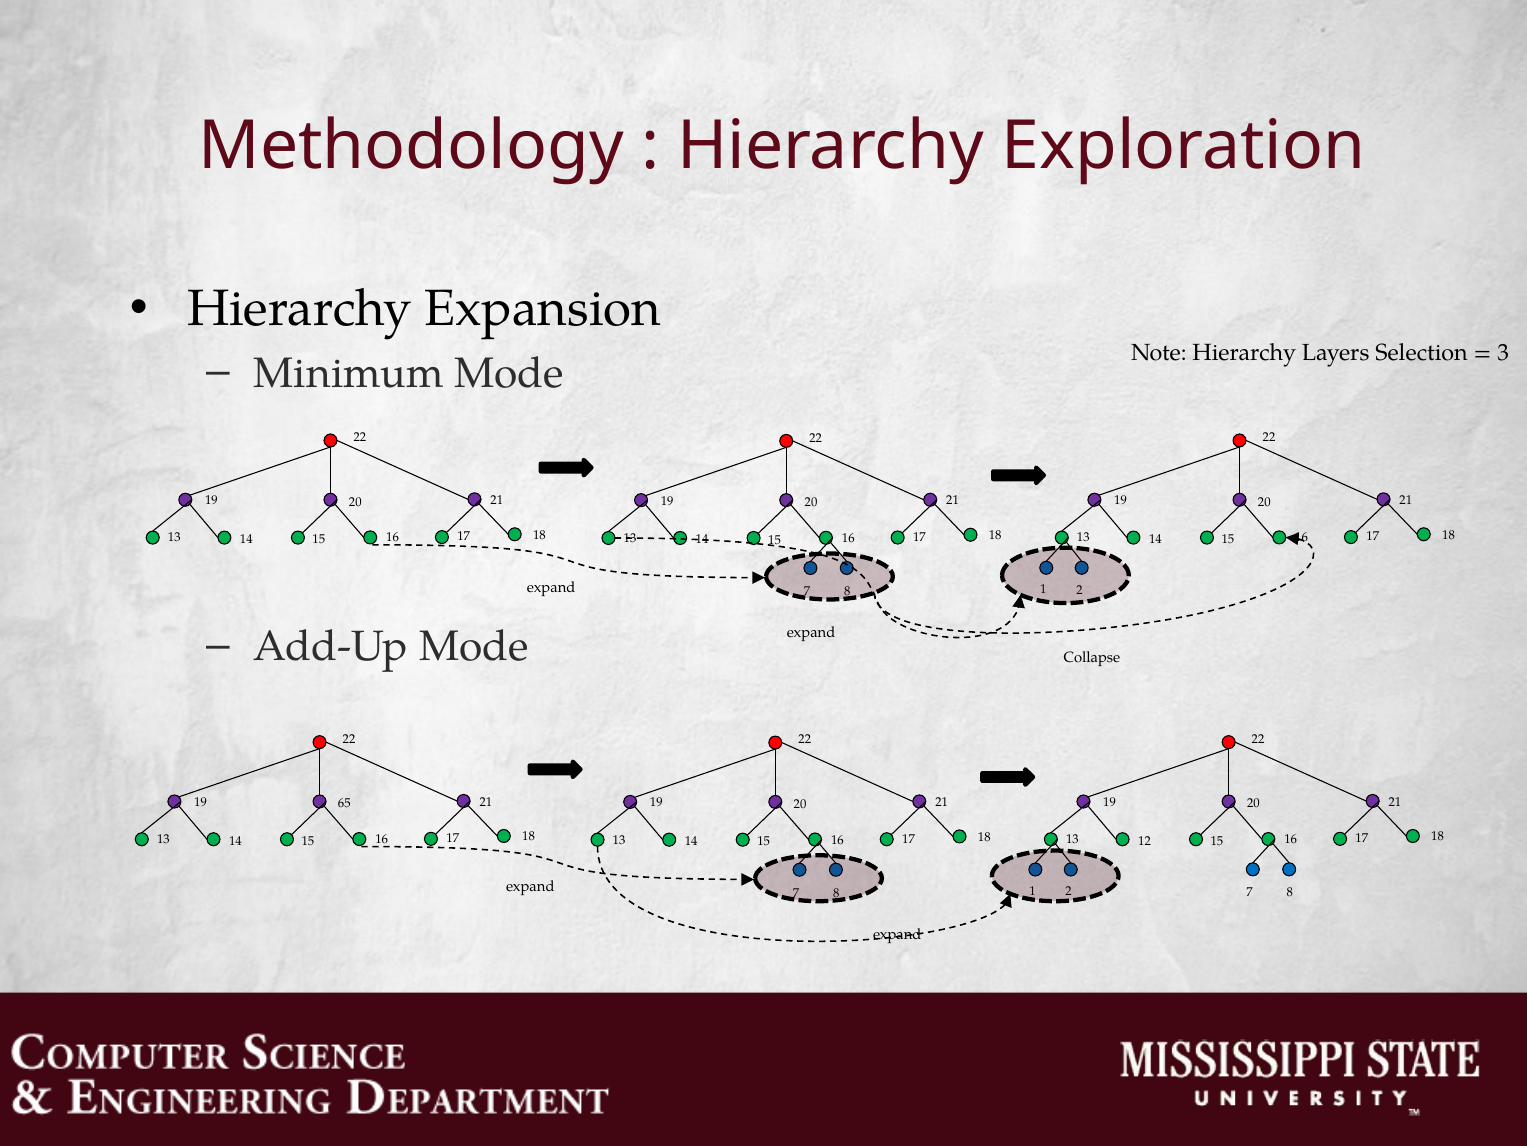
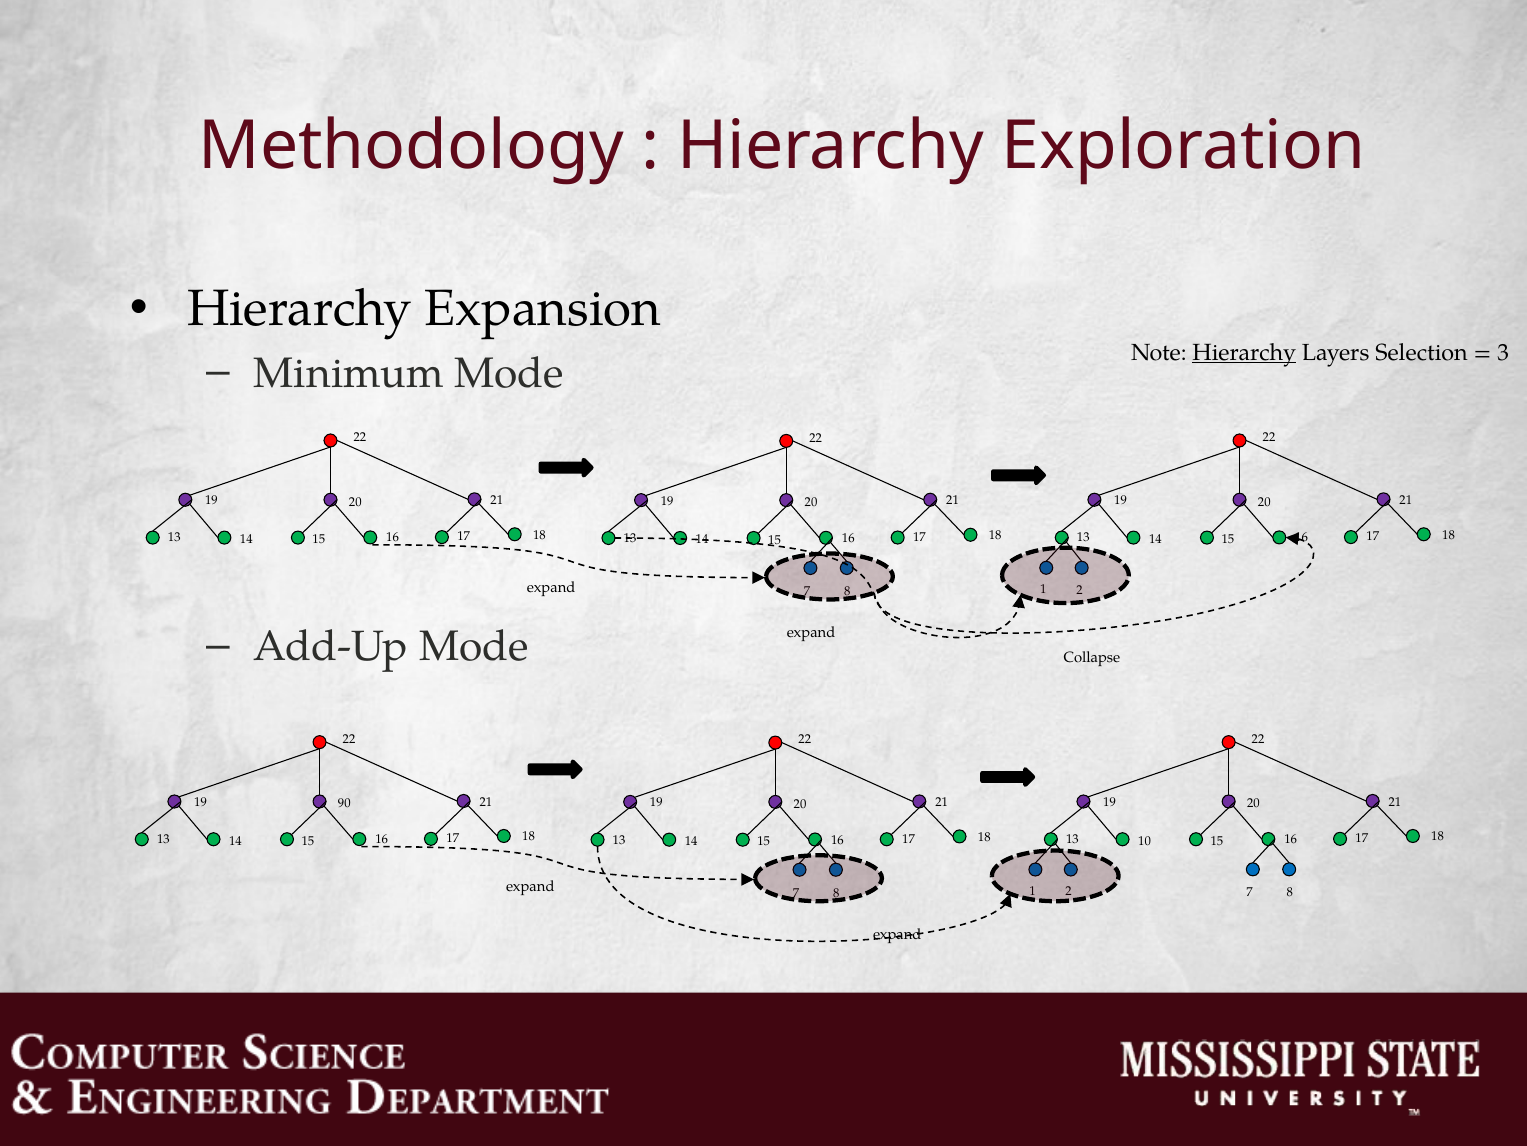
Hierarchy underline: none -> present (1244, 352)
65: 65 -> 90 (344, 803)
12: 12 -> 10 (1145, 840)
